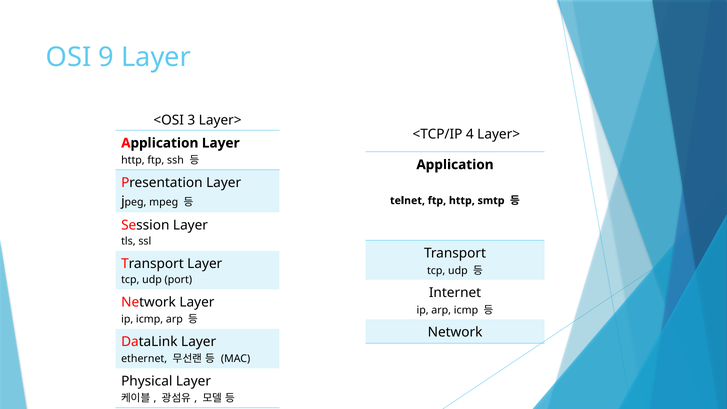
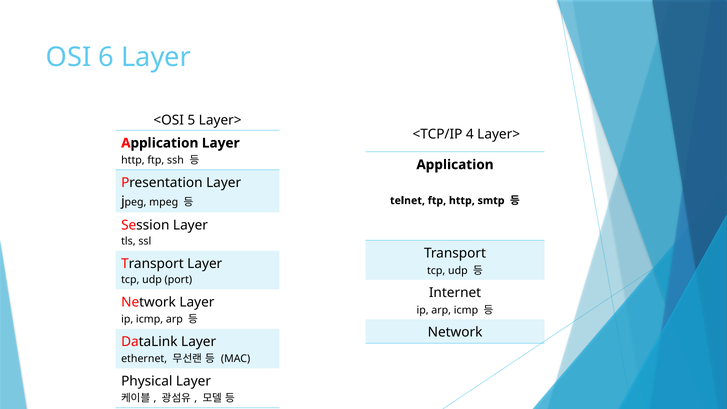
9: 9 -> 6 (106, 57)
3: 3 -> 5 (191, 120)
